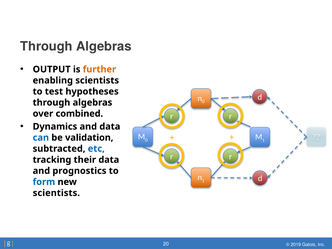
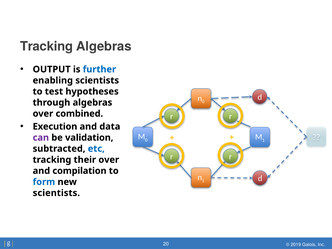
Through: Through -> Tracking (46, 46)
further colour: orange -> blue (99, 69)
Dynamics: Dynamics -> Execution (55, 127)
can colour: blue -> purple (41, 138)
their data: data -> over (109, 160)
prognostics: prognostics -> compilation (79, 171)
